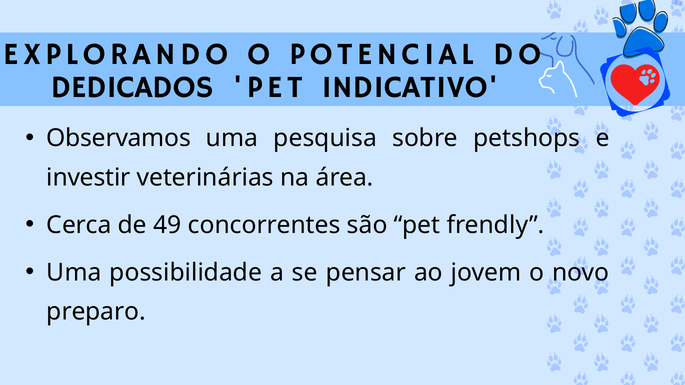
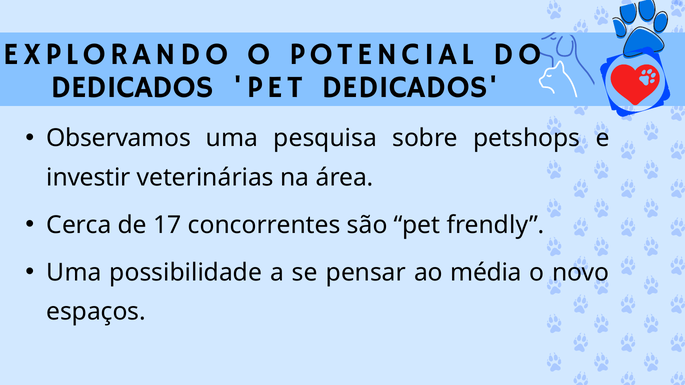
PET INDICATIVO: INDICATIVO -> DEDICADOS (410, 87)
49: 49 -> 17 (167, 225)
jovem: jovem -> média (486, 273)
preparo: preparo -> espaços (96, 312)
